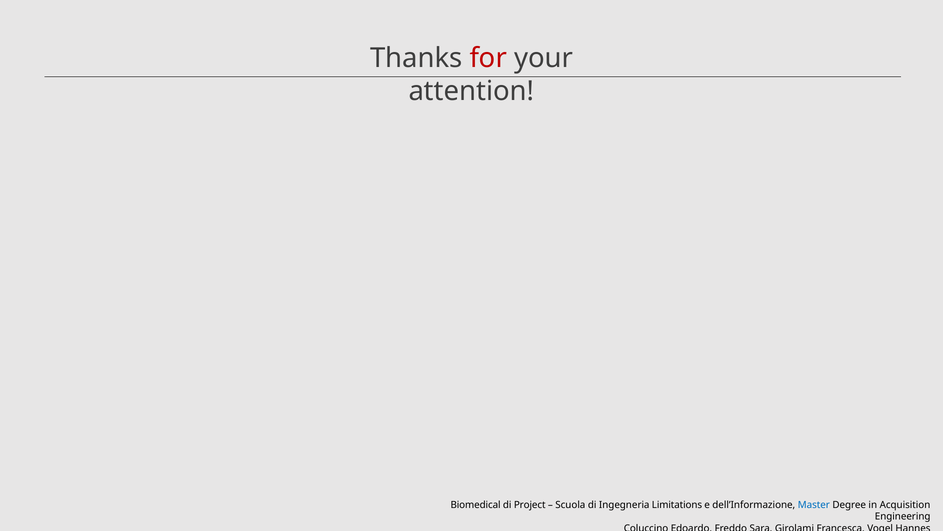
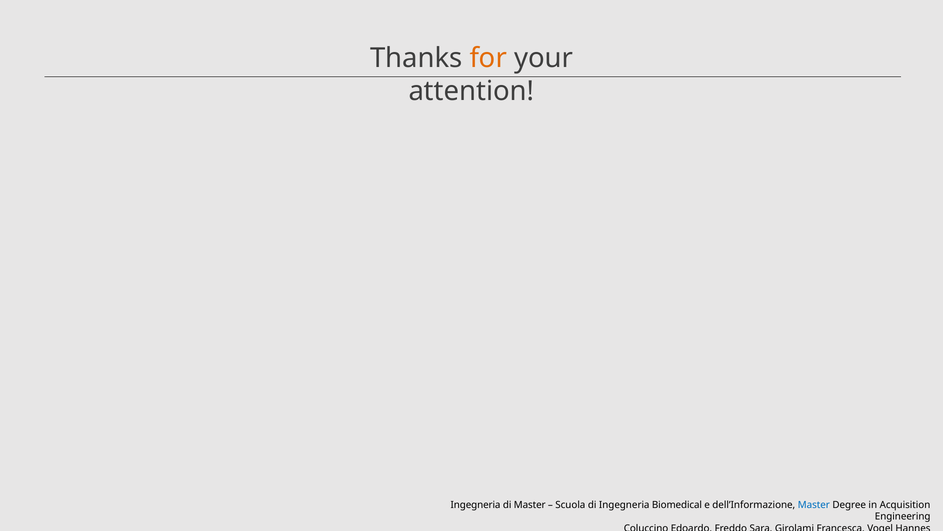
for colour: red -> orange (488, 58)
Biomedical: Biomedical -> Ingegneria (476, 504)
di Project: Project -> Master (530, 504)
Limitations: Limitations -> Biomedical (677, 504)
